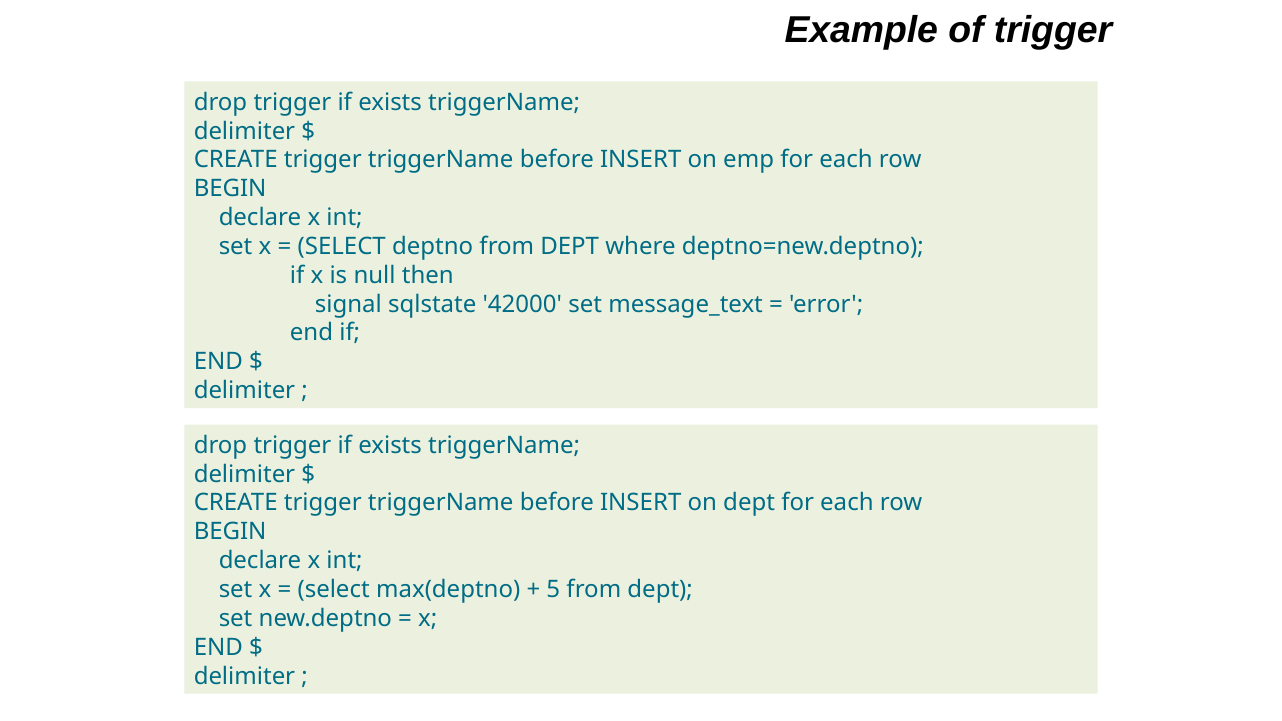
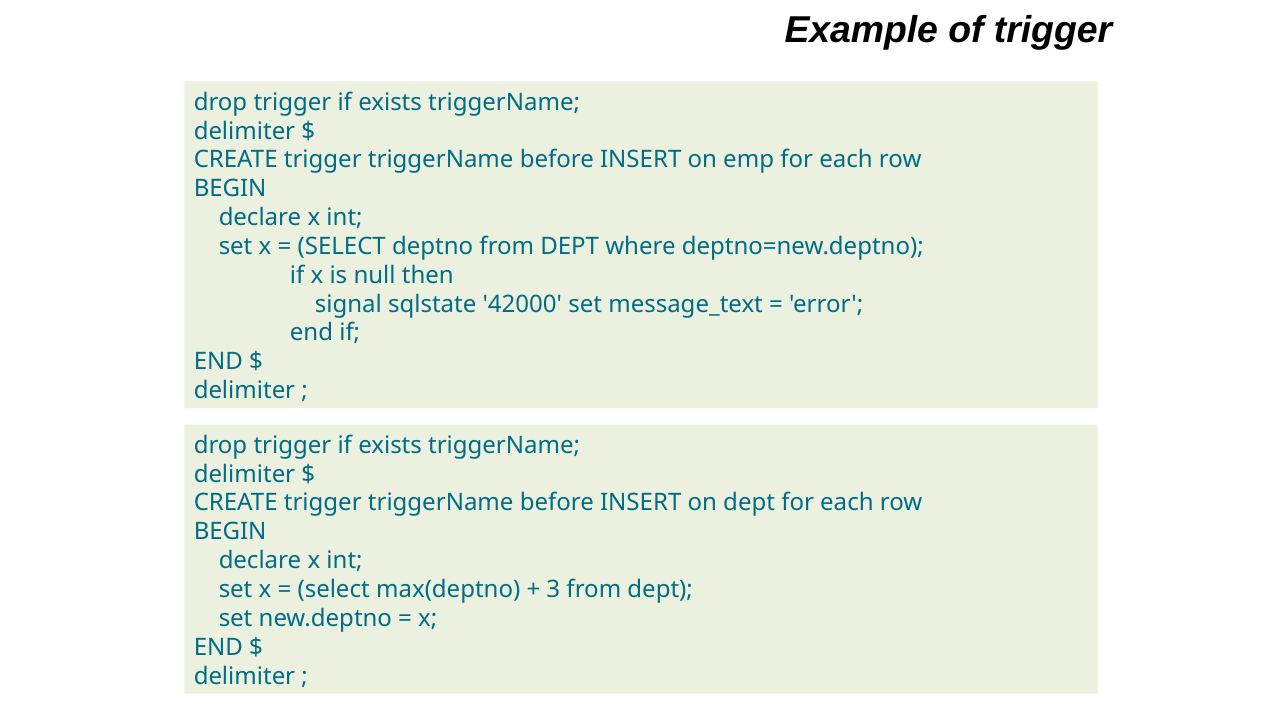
5: 5 -> 3 (553, 590)
